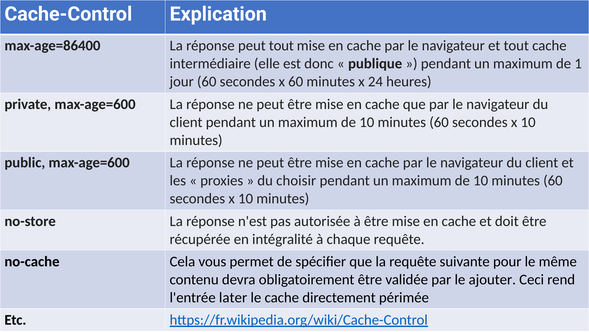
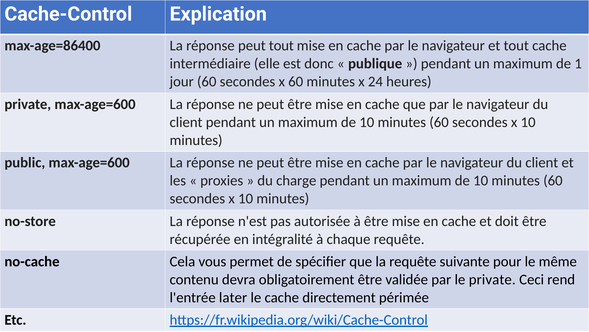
choisir: choisir -> charge (296, 180)
le ajouter: ajouter -> private (492, 279)
